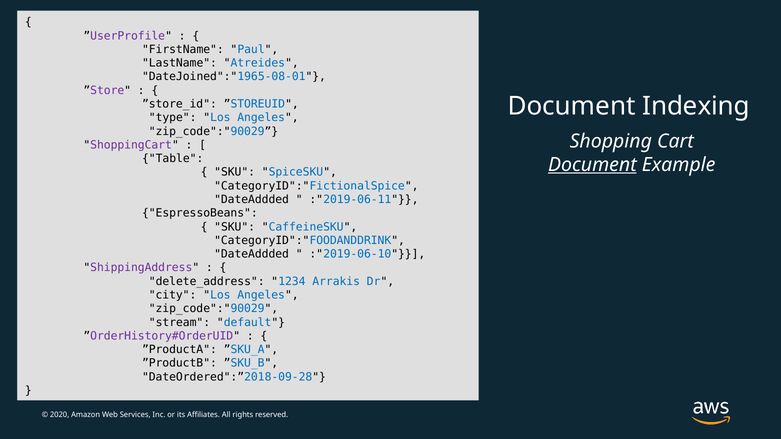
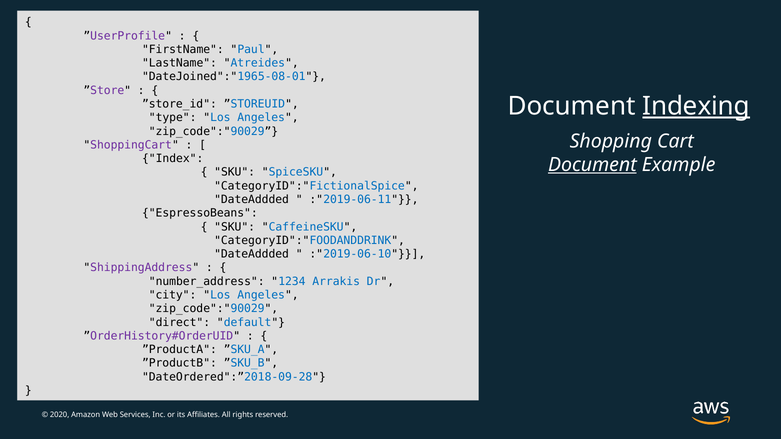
Indexing underline: none -> present (696, 106)
Table: Table -> Index (173, 159)
delete_address: delete_address -> number_address (207, 282)
stream: stream -> direct (179, 323)
